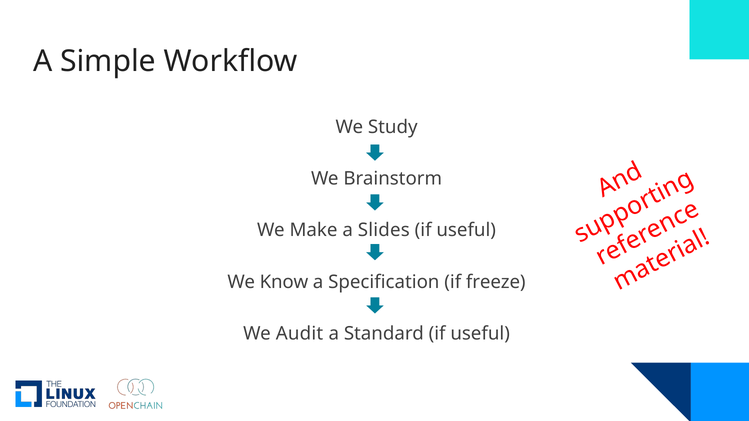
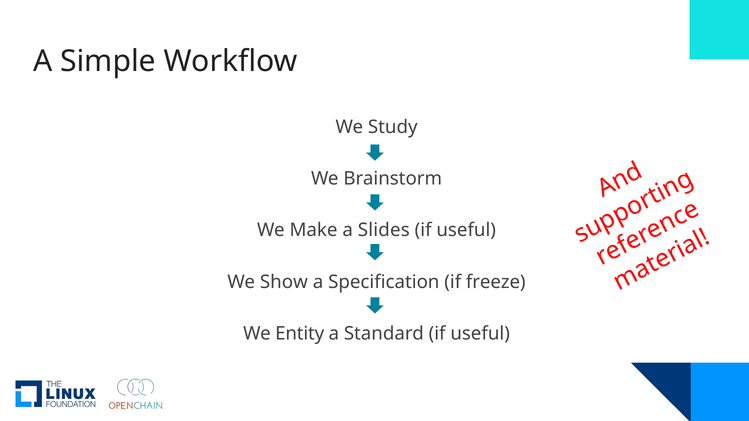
Know: Know -> Show (284, 282)
Audit: Audit -> Entity (300, 334)
